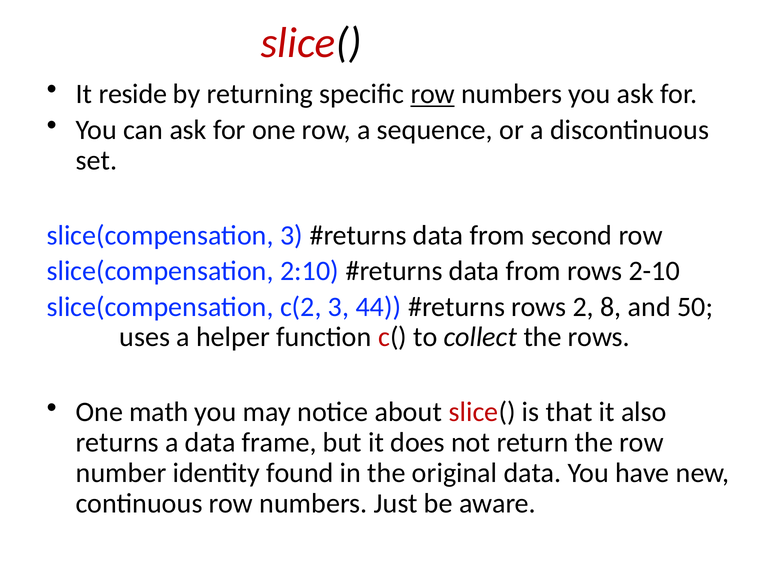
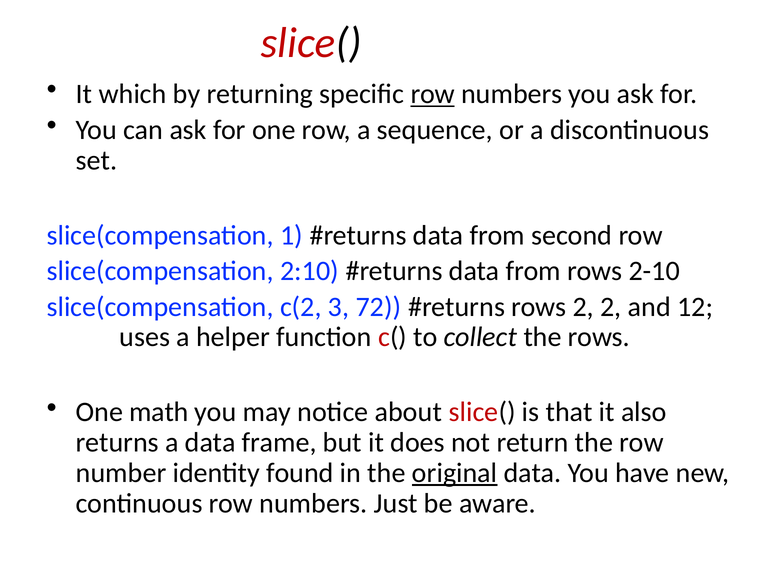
reside: reside -> which (133, 94)
slice(compensation 3: 3 -> 1 (291, 235)
44: 44 -> 72 (378, 307)
2 8: 8 -> 2 (611, 307)
50: 50 -> 12 (695, 307)
original underline: none -> present (455, 472)
